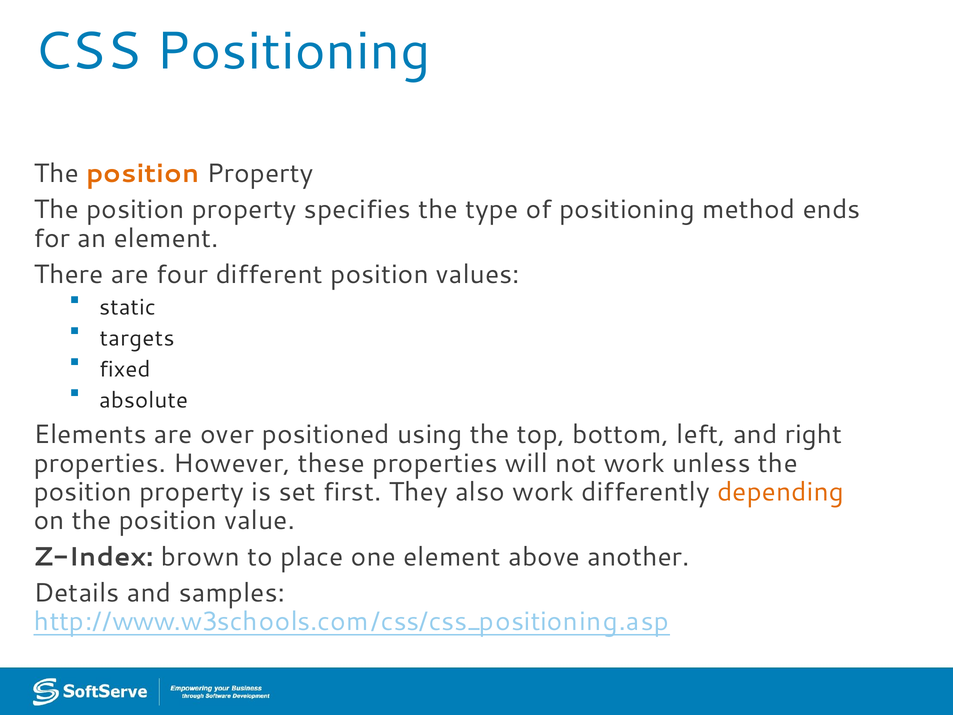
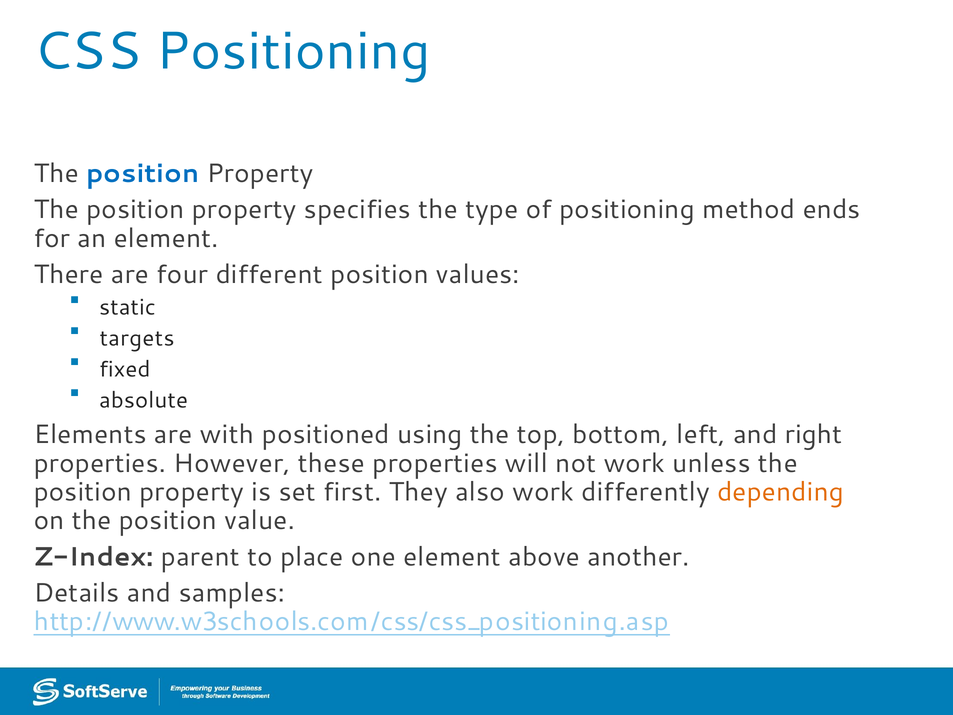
position colour: orange -> blue (143, 173)
over: over -> with (227, 435)
brown: brown -> parent (200, 557)
